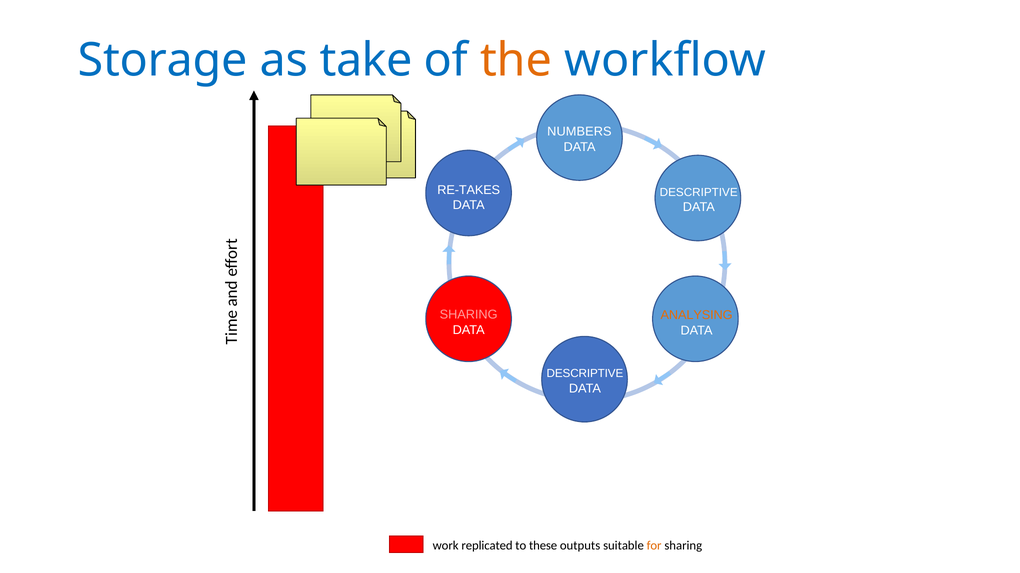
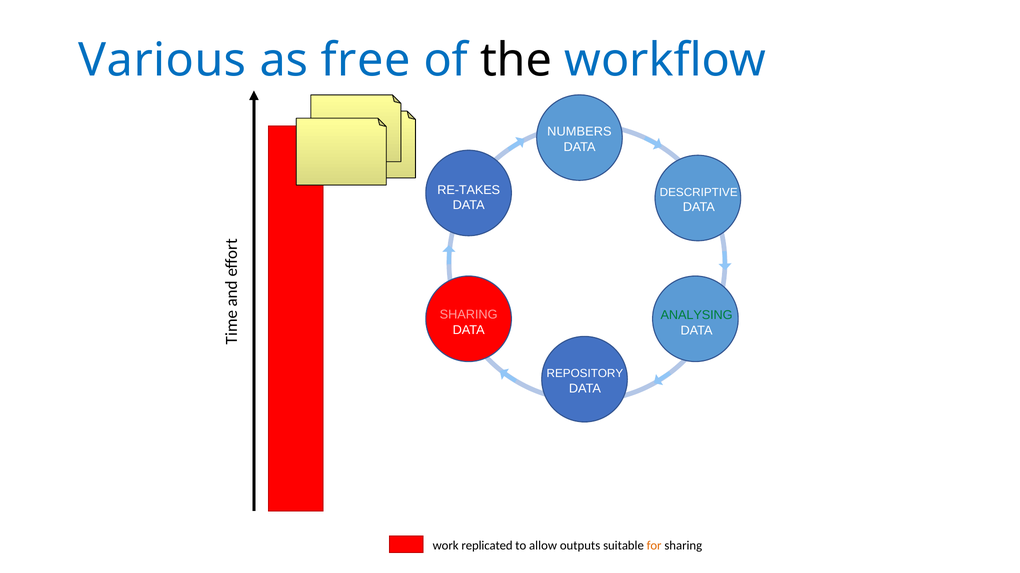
Storage: Storage -> Various (162, 61)
take: take -> free (366, 61)
the colour: orange -> black (516, 61)
ANALYSING colour: orange -> green (697, 315)
DESCRIPTIVE: DESCRIPTIVE -> REPOSITORY (585, 374)
these: these -> allow (543, 546)
